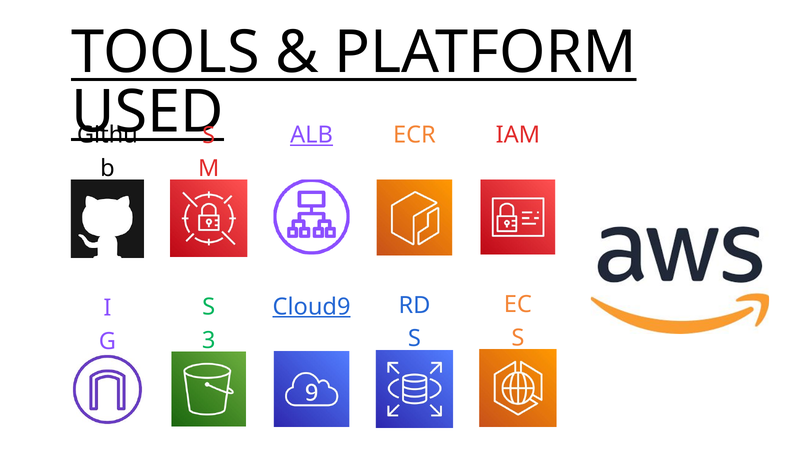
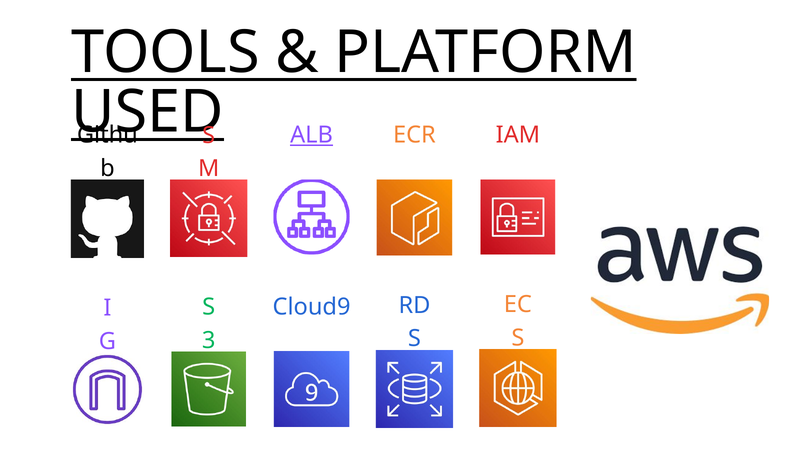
Cloud9 underline: present -> none (312, 307)
